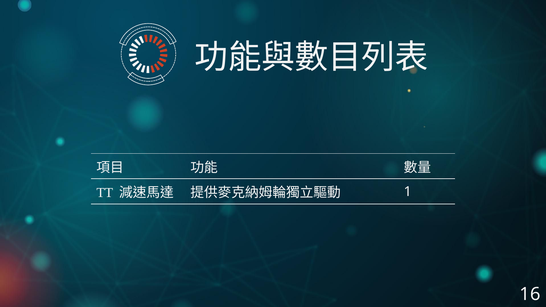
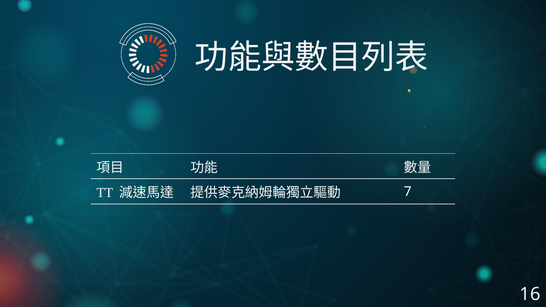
1: 1 -> 7 (408, 192)
